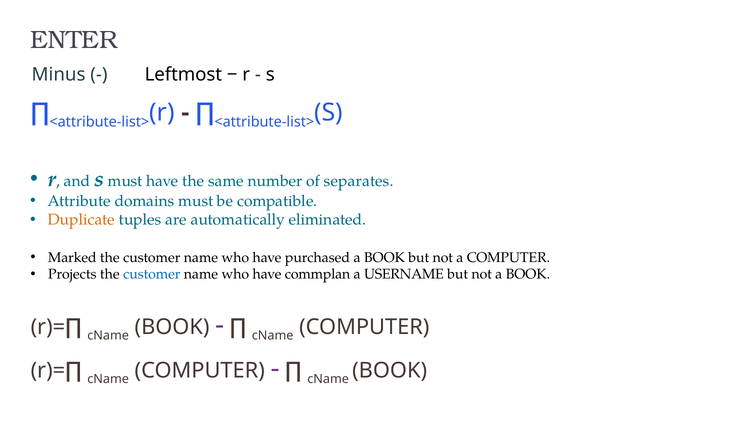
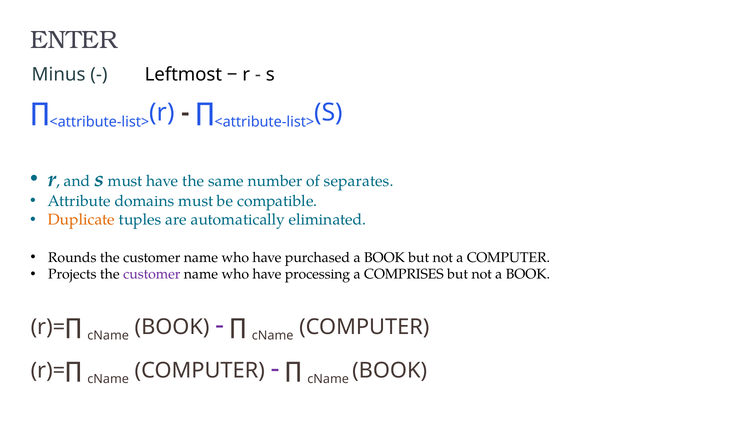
Marked: Marked -> Rounds (72, 258)
customer colour: blue -> purple (152, 274)
commplan: commplan -> processing (318, 274)
USERNAME: USERNAME -> COMPRISES (404, 274)
